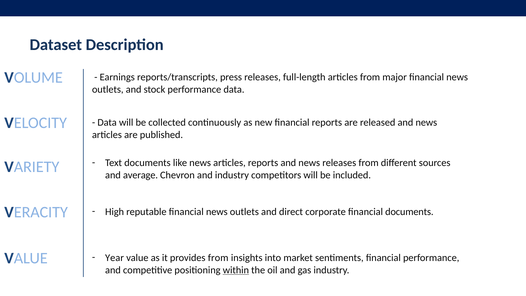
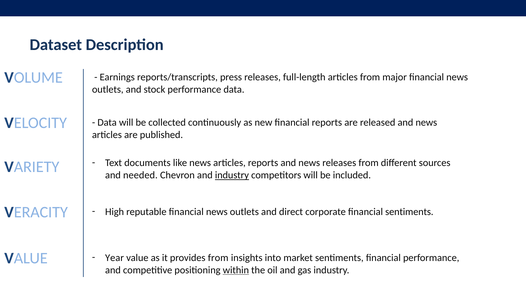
average: average -> needed (140, 175)
industry underline: none -> present (232, 175)
financial documents: documents -> sentiments (409, 212)
